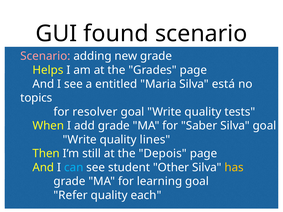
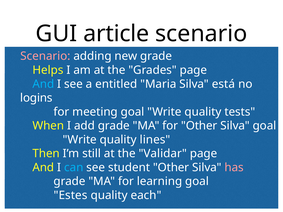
found: found -> article (116, 34)
And colour: white -> light blue (43, 84)
topics: topics -> logins (36, 98)
resolver: resolver -> meeting (95, 112)
for Saber: Saber -> Other (199, 126)
Depois: Depois -> Validar (163, 154)
has colour: yellow -> pink (234, 168)
Refer: Refer -> Estes (71, 196)
